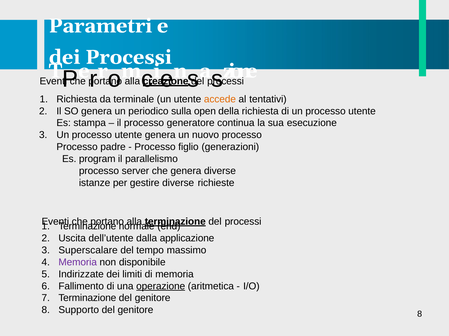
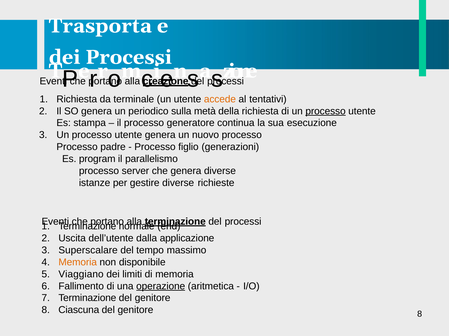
Parametri: Parametri -> Trasporta (100, 26)
open: open -> metà (205, 111)
processo underline: none -> present (326, 111)
Memoria colour: purple -> orange (78, 263)
Indirizzate: Indirizzate -> Viaggiano (81, 275)
Supporto: Supporto -> Ciascuna (79, 311)
